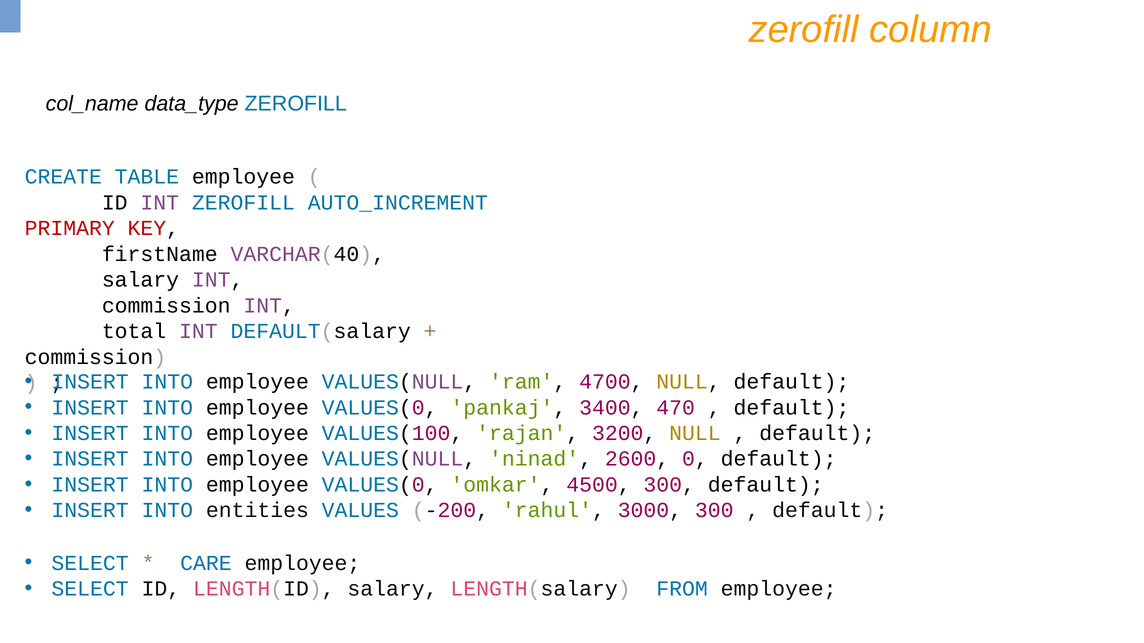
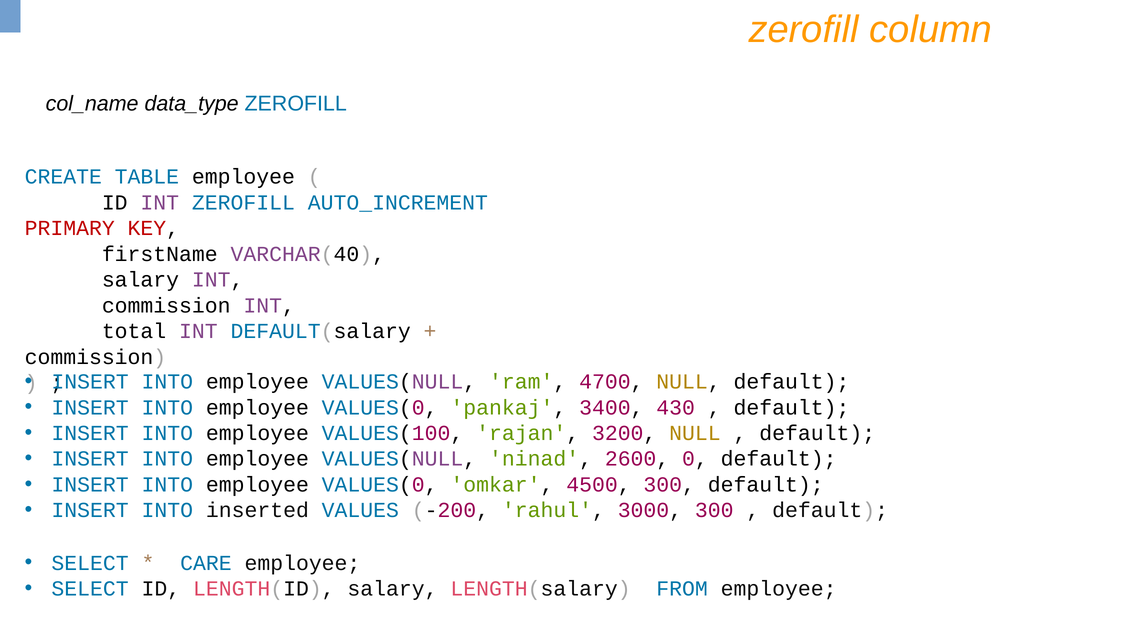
470: 470 -> 430 (676, 408)
entities: entities -> inserted (257, 511)
